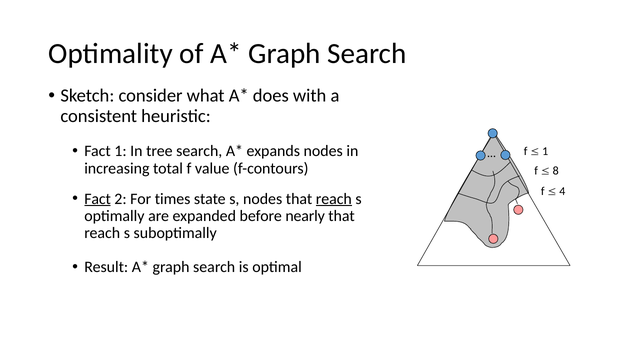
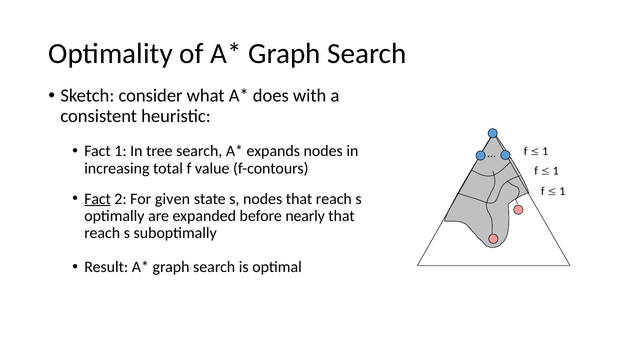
8: 8 -> 1 (556, 171)
4: 4 -> 1 (562, 191)
times: times -> given (173, 199)
reach underline: present -> none (334, 199)
